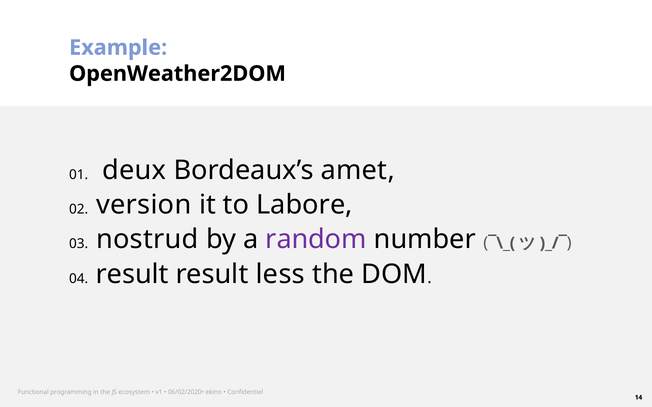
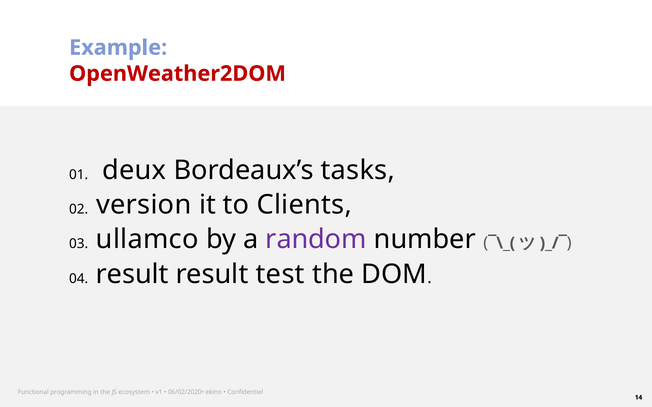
OpenWeather2DOM colour: black -> red (177, 74)
amet: amet -> tasks (358, 171)
Labore: Labore -> Clients (304, 205)
nostrud: nostrud -> ullamco (147, 240)
less: less -> test (280, 275)
